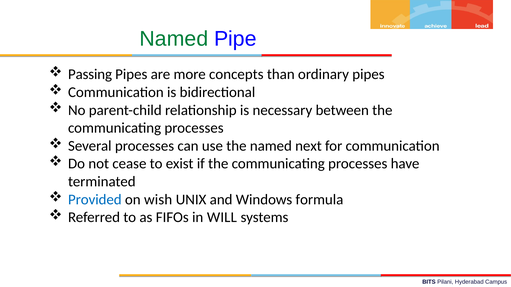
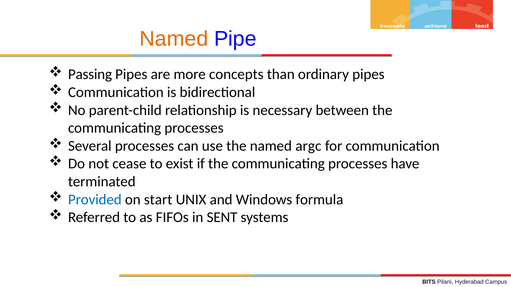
Named colour: green -> orange (174, 39)
next: next -> argc (308, 146)
wish: wish -> start (158, 200)
WILL: WILL -> SENT (222, 218)
